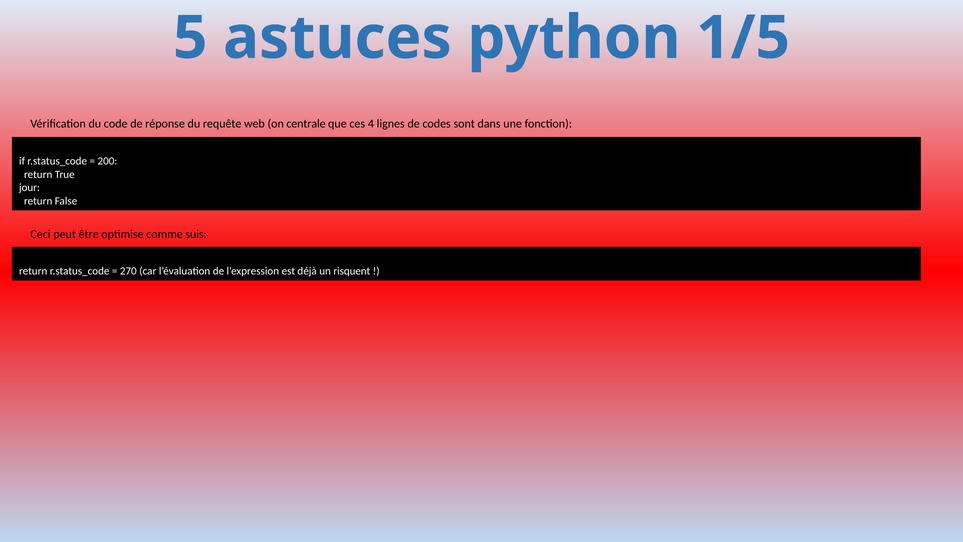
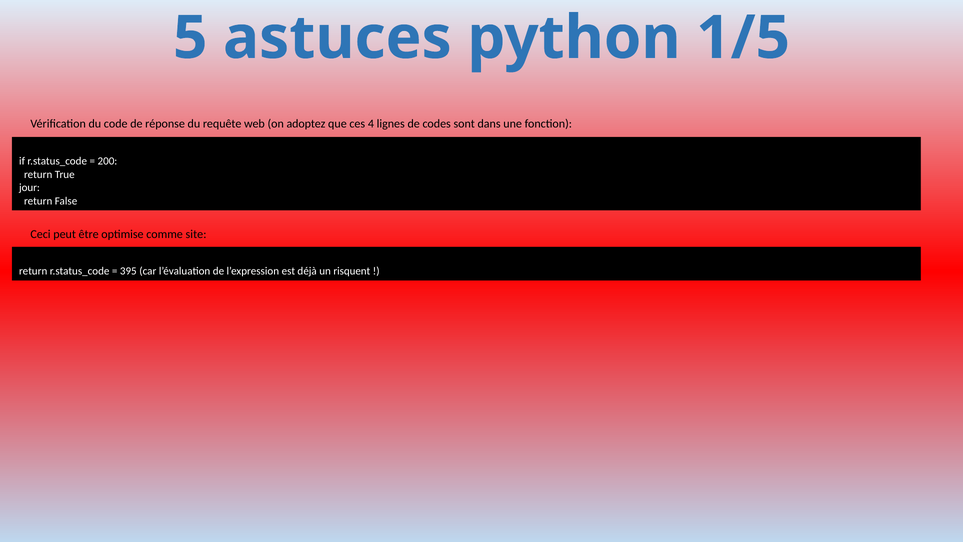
centrale: centrale -> adoptez (306, 124)
suis: suis -> site (196, 234)
270: 270 -> 395 (128, 271)
